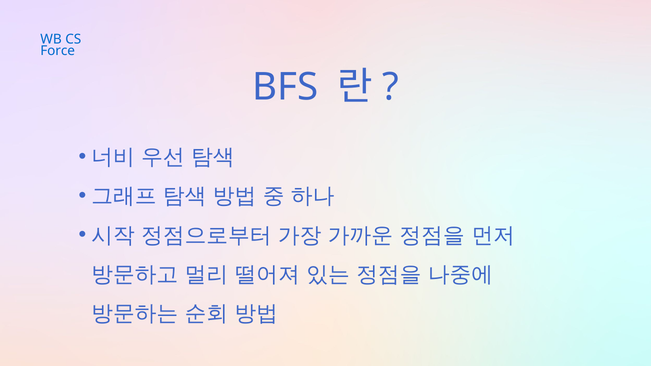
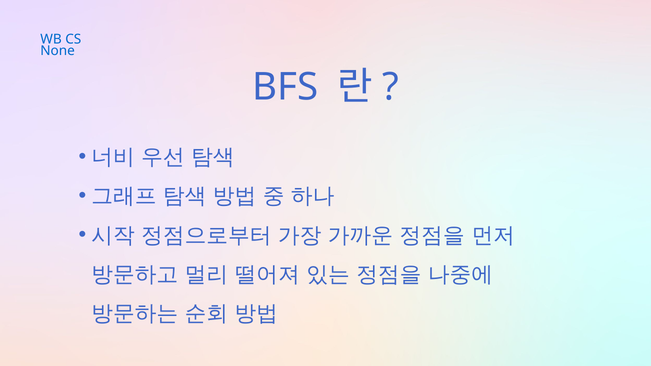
Force: Force -> None (58, 51)
